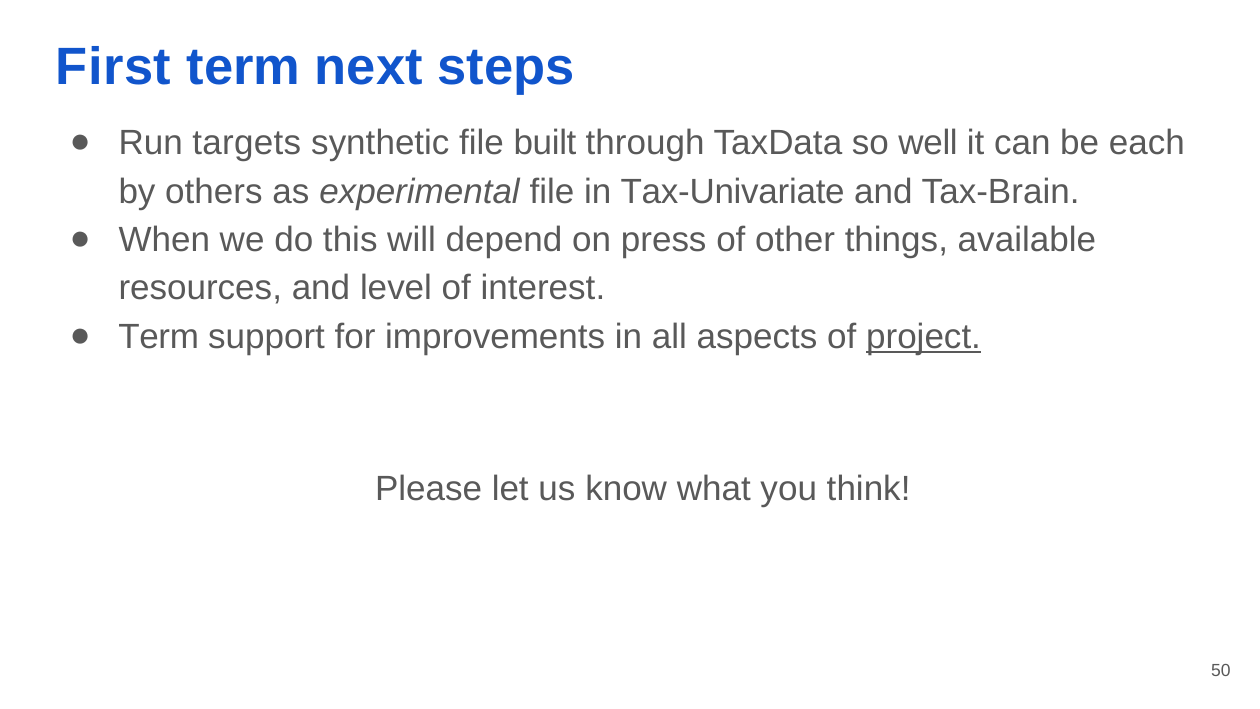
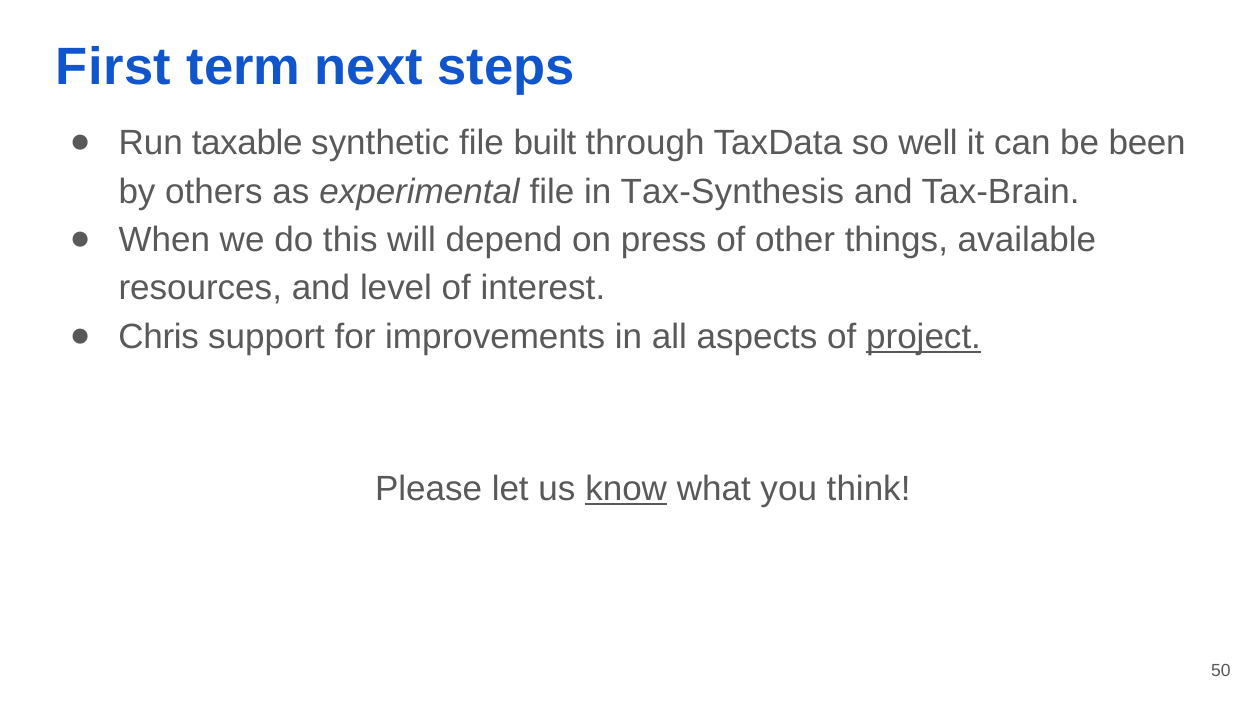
targets: targets -> taxable (247, 143)
each: each -> been (1147, 143)
Tax-Univariate: Tax-Univariate -> Tax-Synthesis (732, 192)
Term: Term -> Chris (159, 337)
know underline: none -> present (626, 489)
